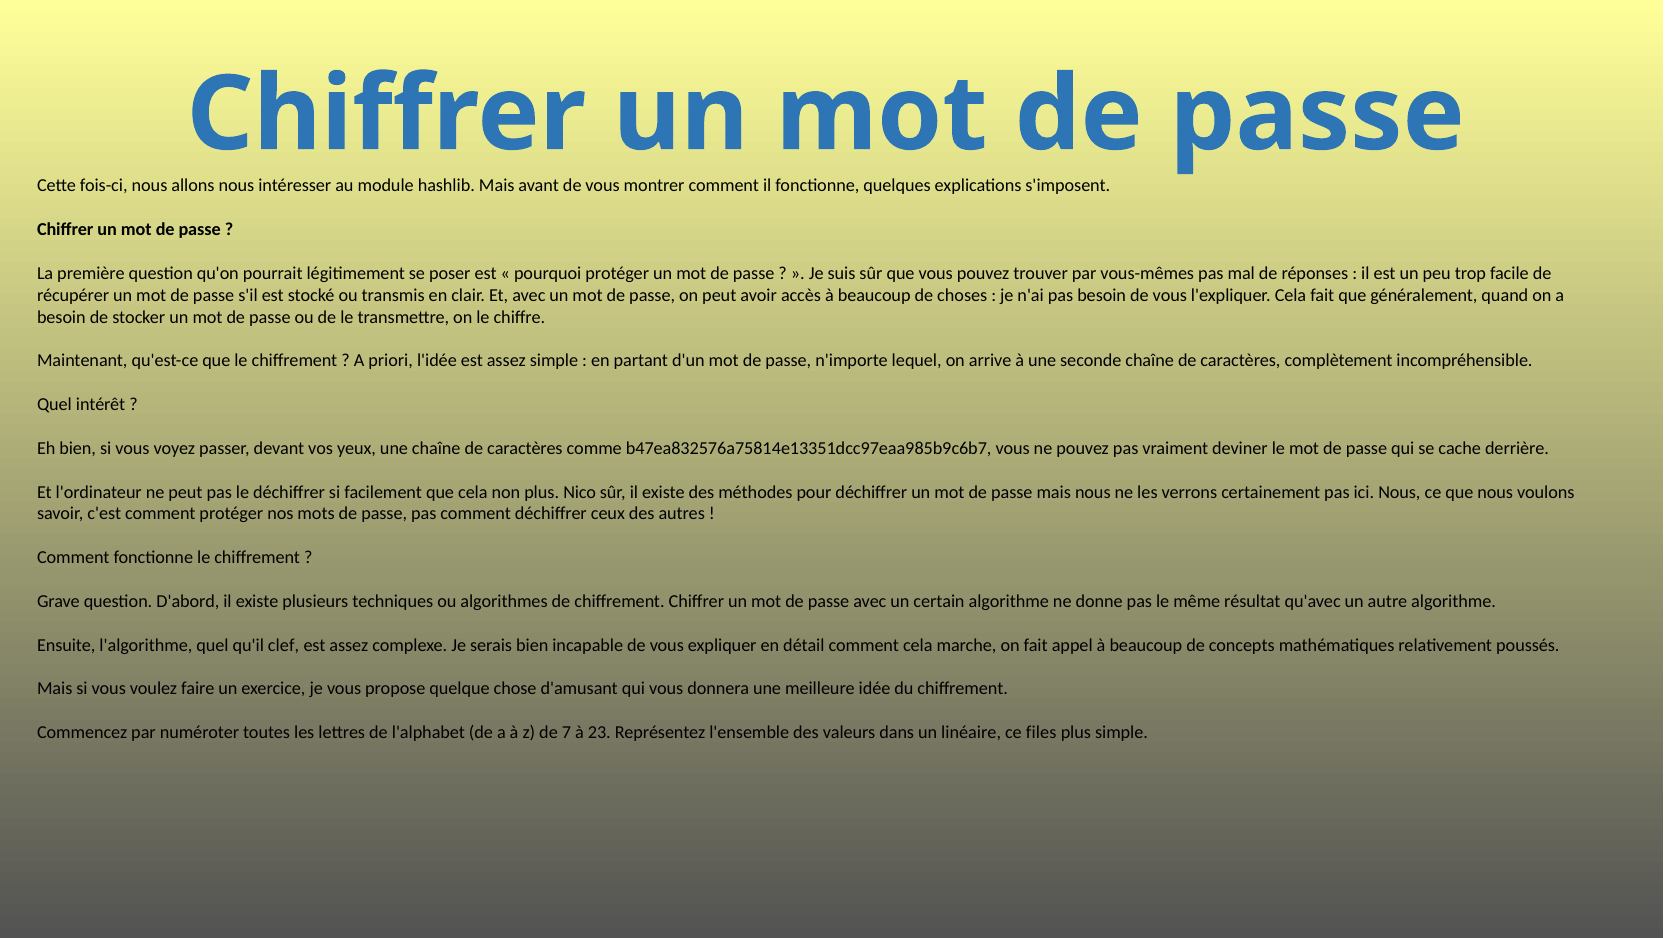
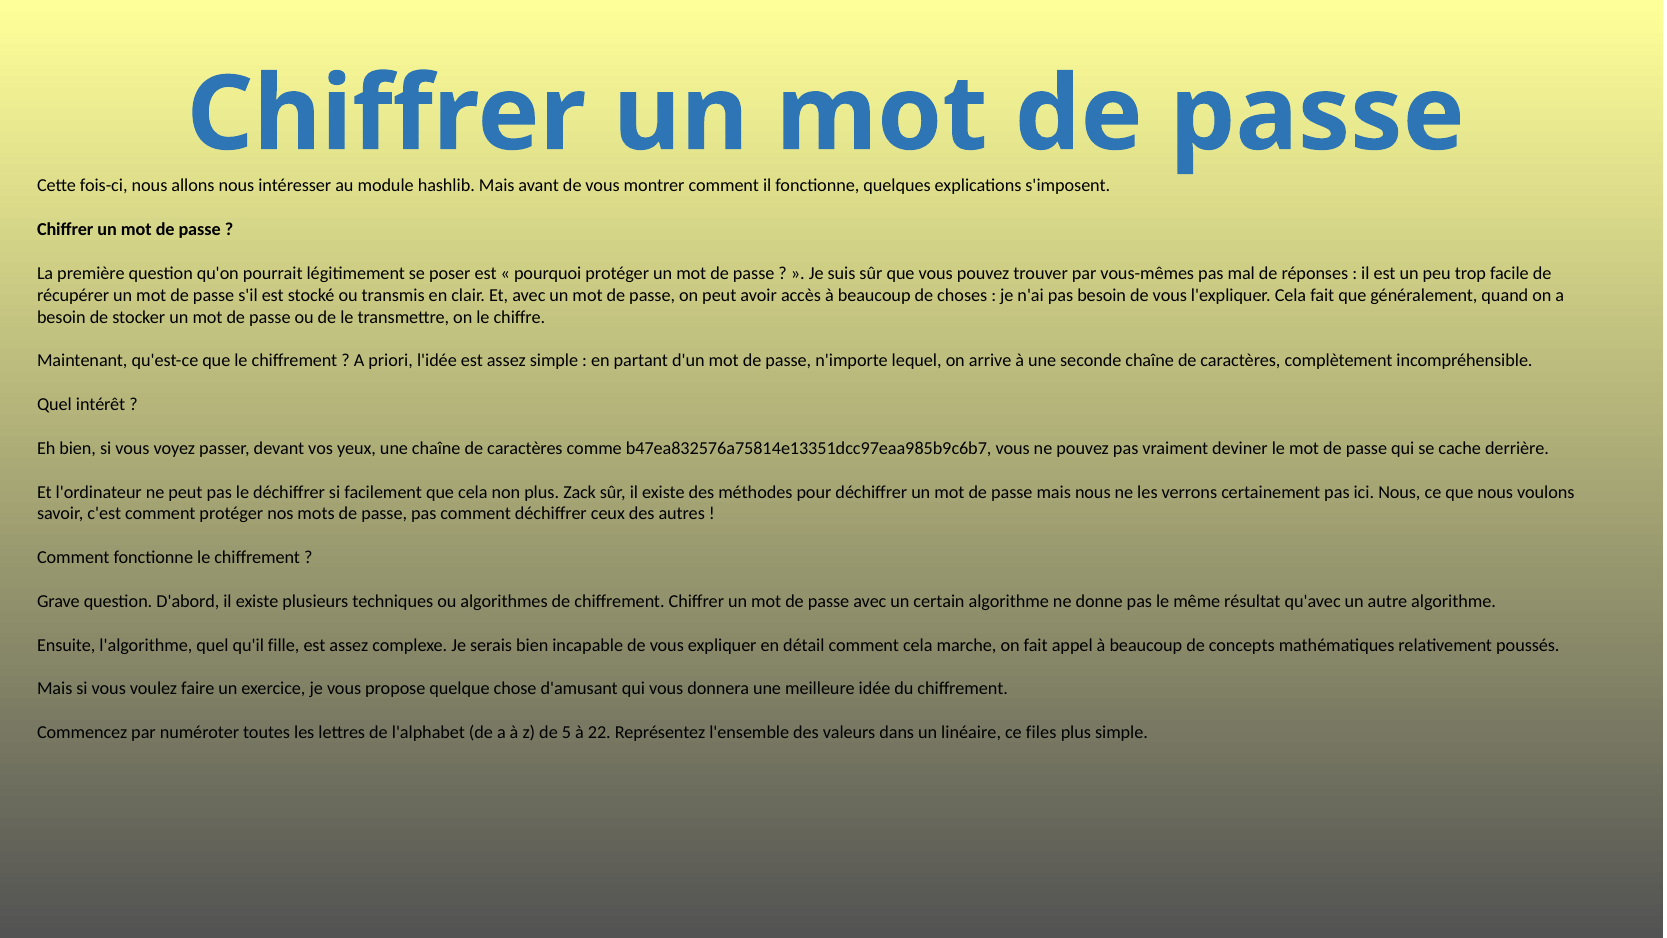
Nico: Nico -> Zack (580, 492)
clef: clef -> fille (284, 645)
7: 7 -> 5 (566, 732)
23: 23 -> 22 (599, 732)
